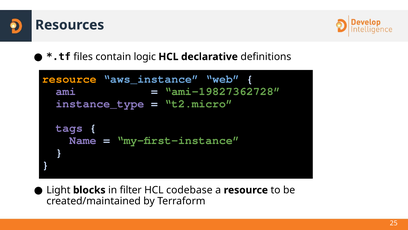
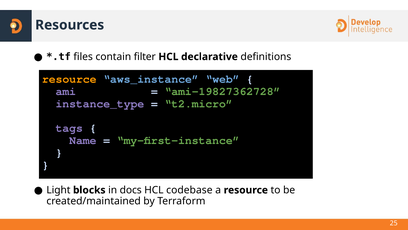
logic: logic -> filter (145, 57)
filter: filter -> docs (131, 190)
